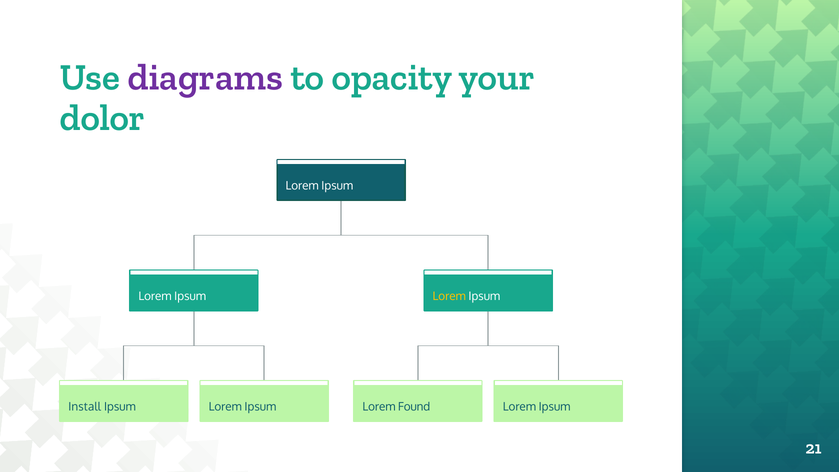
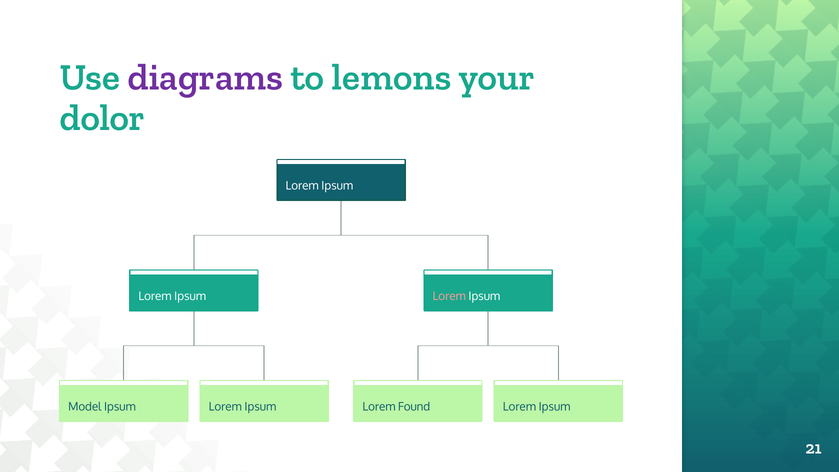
opacity: opacity -> lemons (392, 78)
Lorem colour: yellow -> pink (449, 296)
Install: Install -> Model (85, 407)
